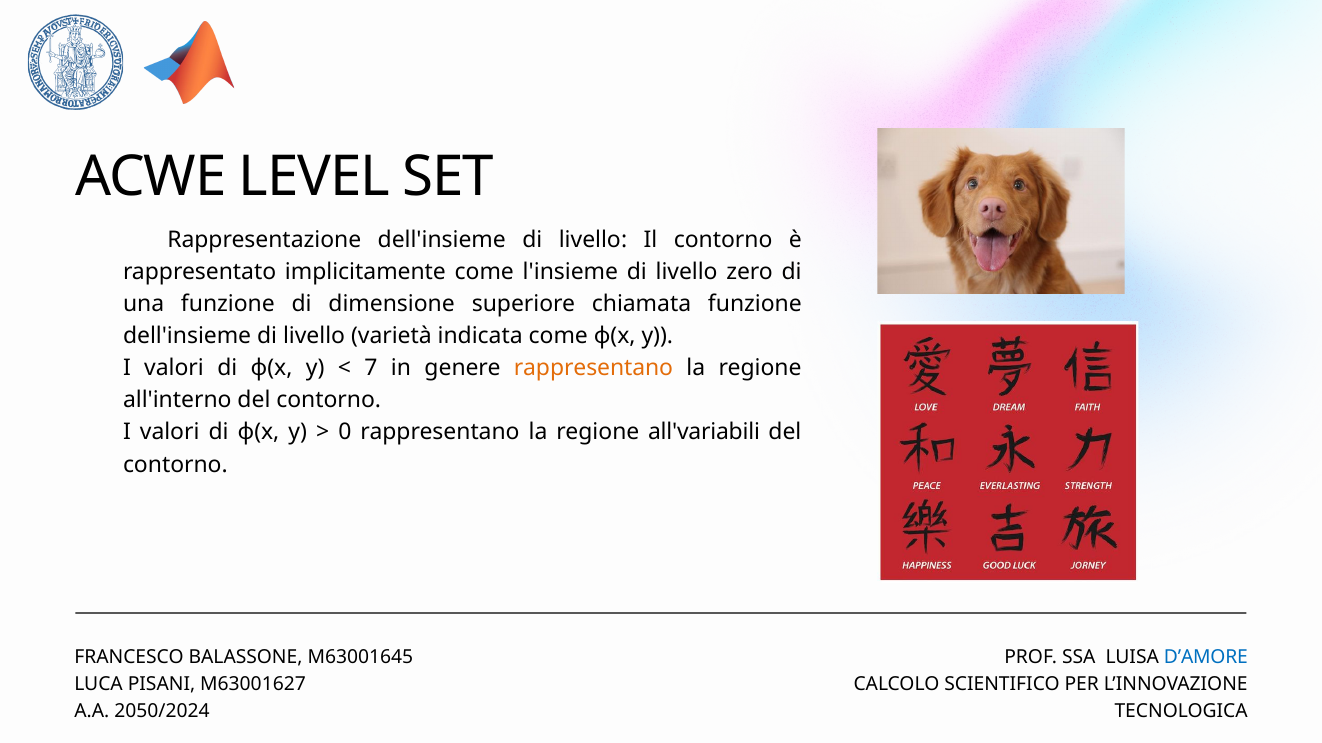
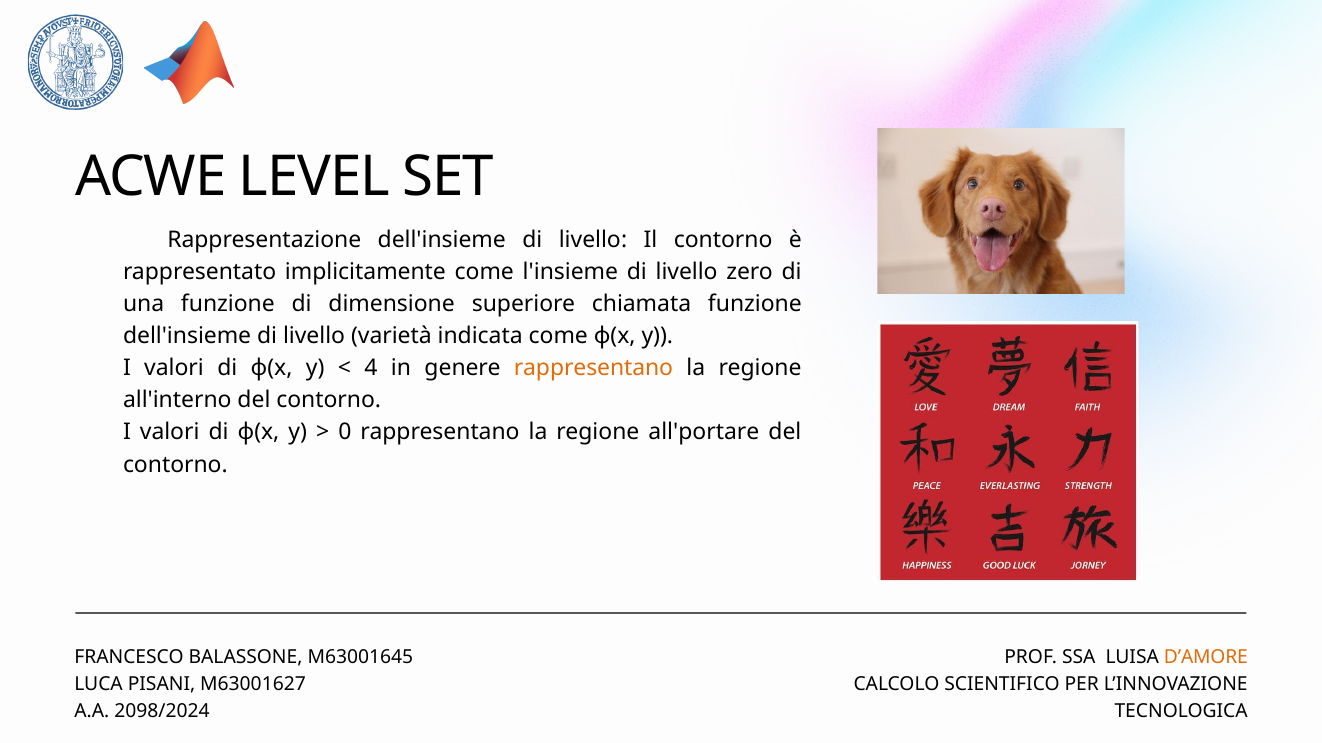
7: 7 -> 4 (371, 368)
all'variabili: all'variabili -> all'portare (704, 433)
D’AMORE colour: blue -> orange (1206, 658)
2050/2024: 2050/2024 -> 2098/2024 (162, 712)
